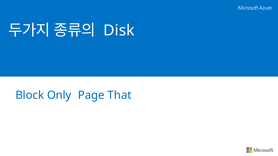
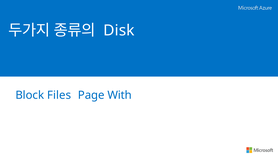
Only: Only -> Files (59, 95)
That: That -> With (120, 95)
